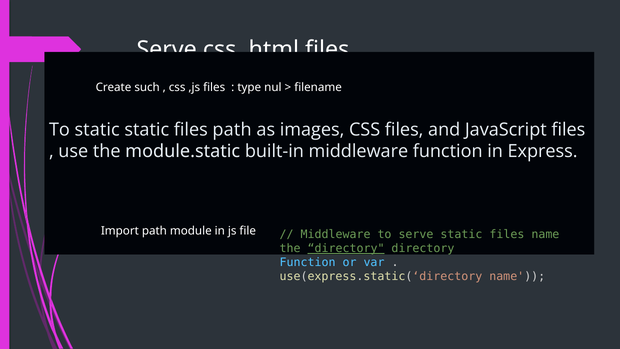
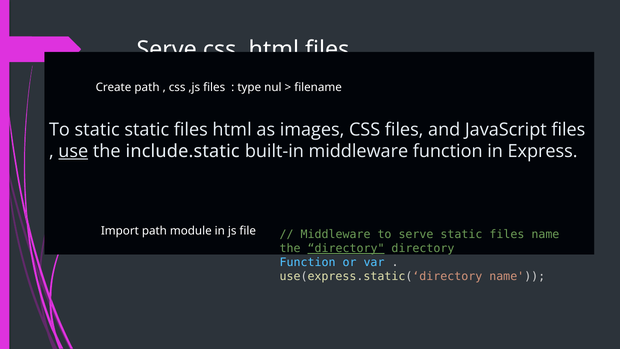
Create such: such -> path (147, 87)
files path: path -> html (232, 130)
use underline: none -> present (73, 151)
module.static: module.static -> include.static (183, 151)
